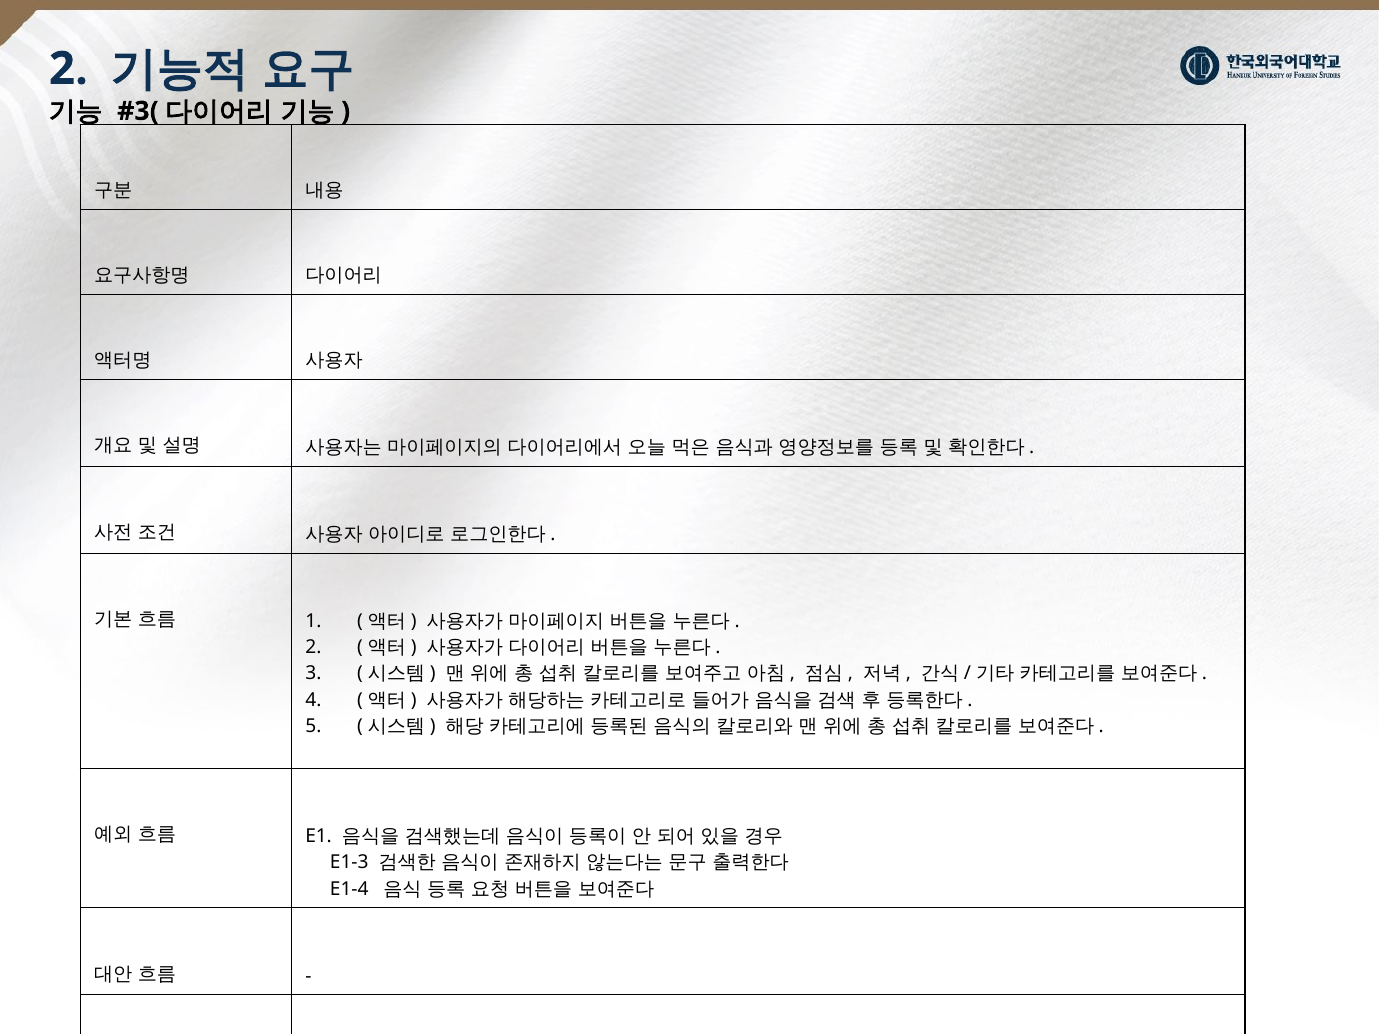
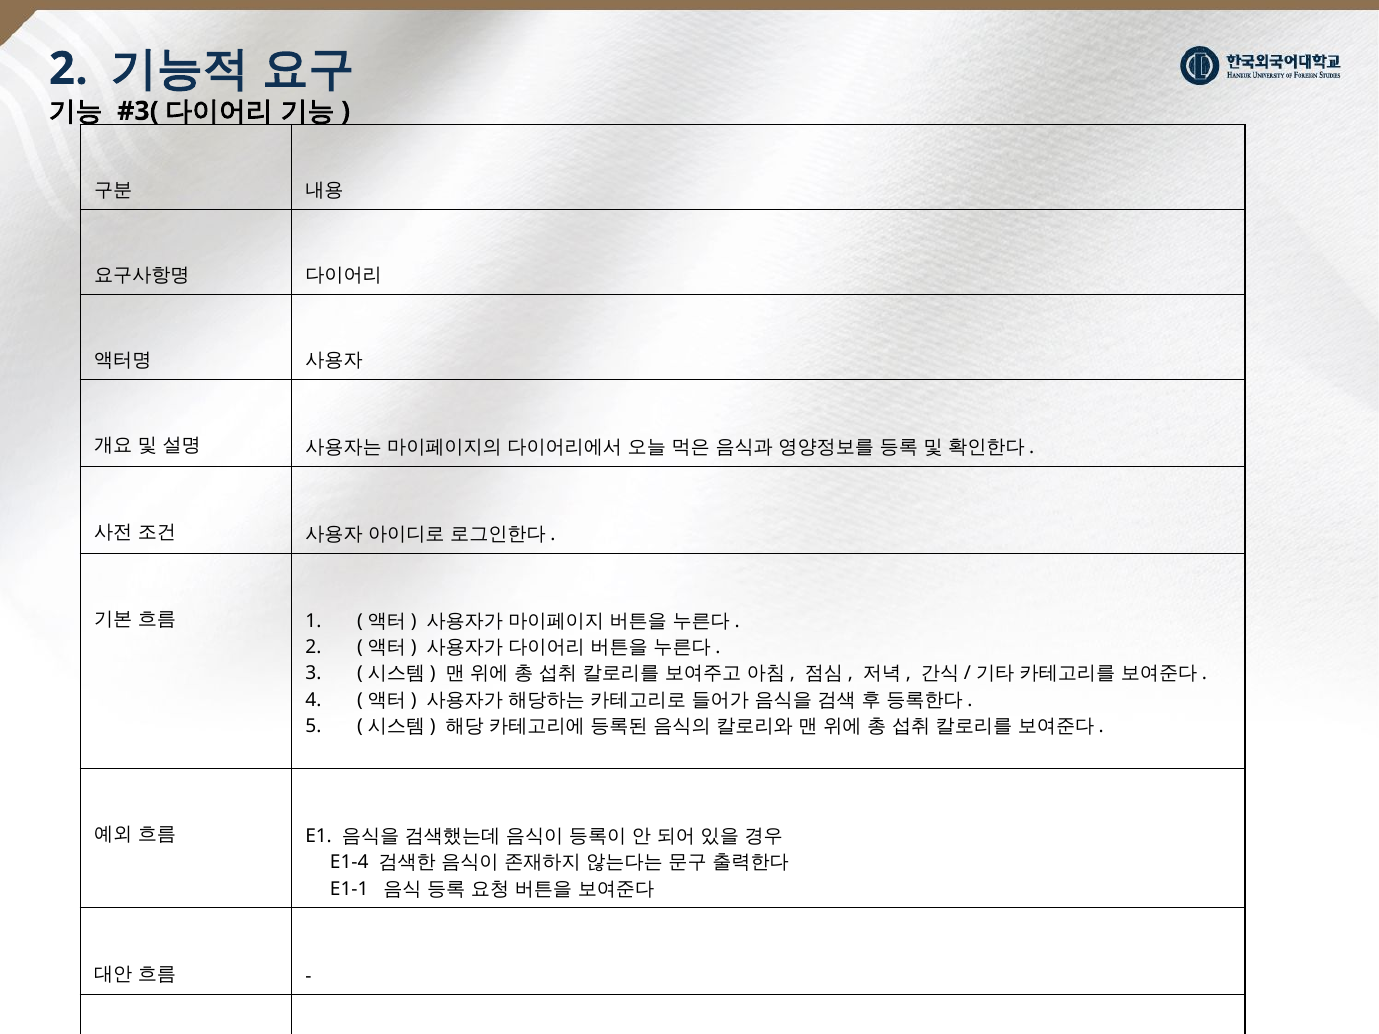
E1-3: E1-3 -> E1-4 (349, 863)
E1-4: E1-4 -> E1-1 (349, 889)
